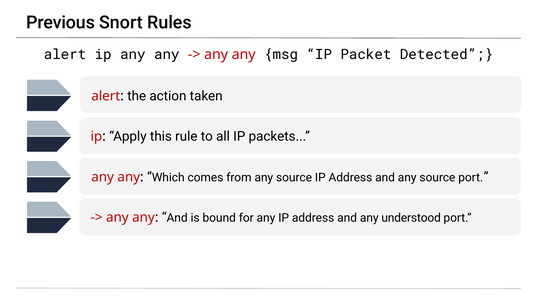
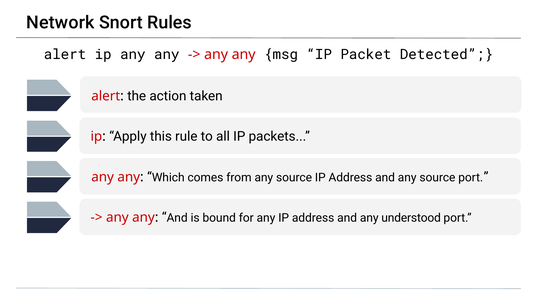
Previous: Previous -> Network (60, 23)
